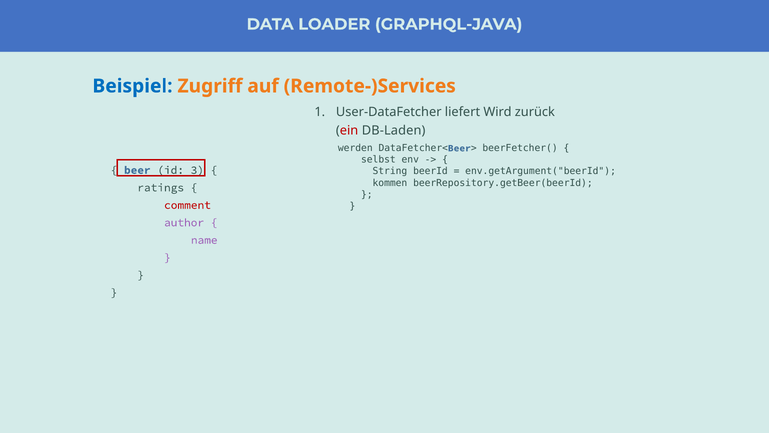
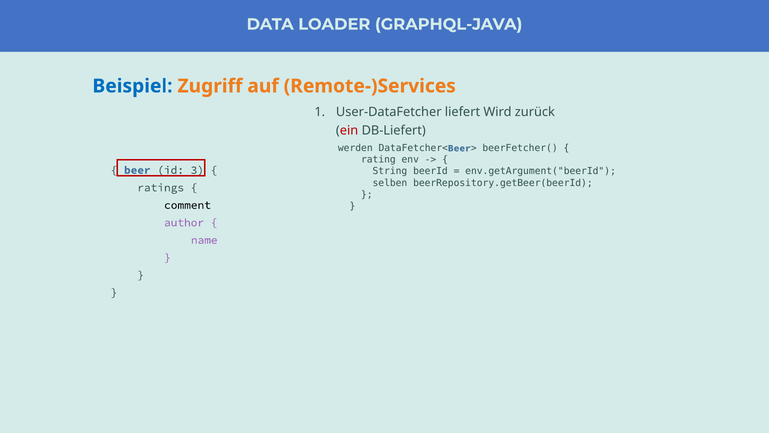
DB-Laden: DB-Laden -> DB-Liefert (394, 130)
selbst: selbst -> rating (378, 160)
kommen: kommen -> selben (390, 183)
comment colour: red -> black (187, 205)
